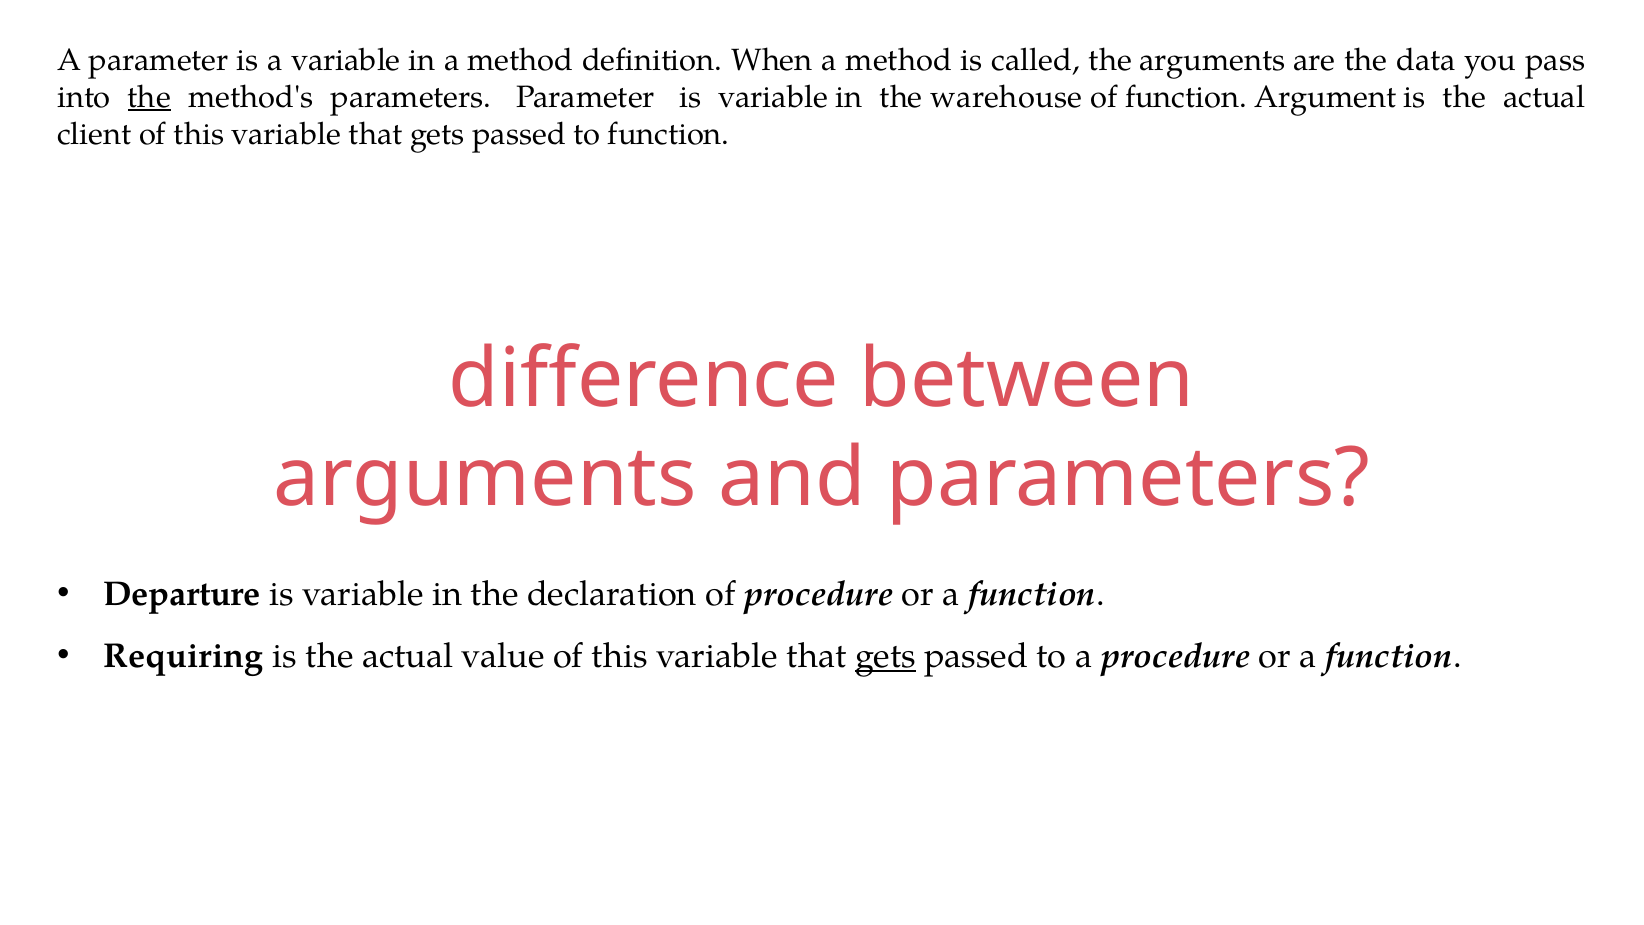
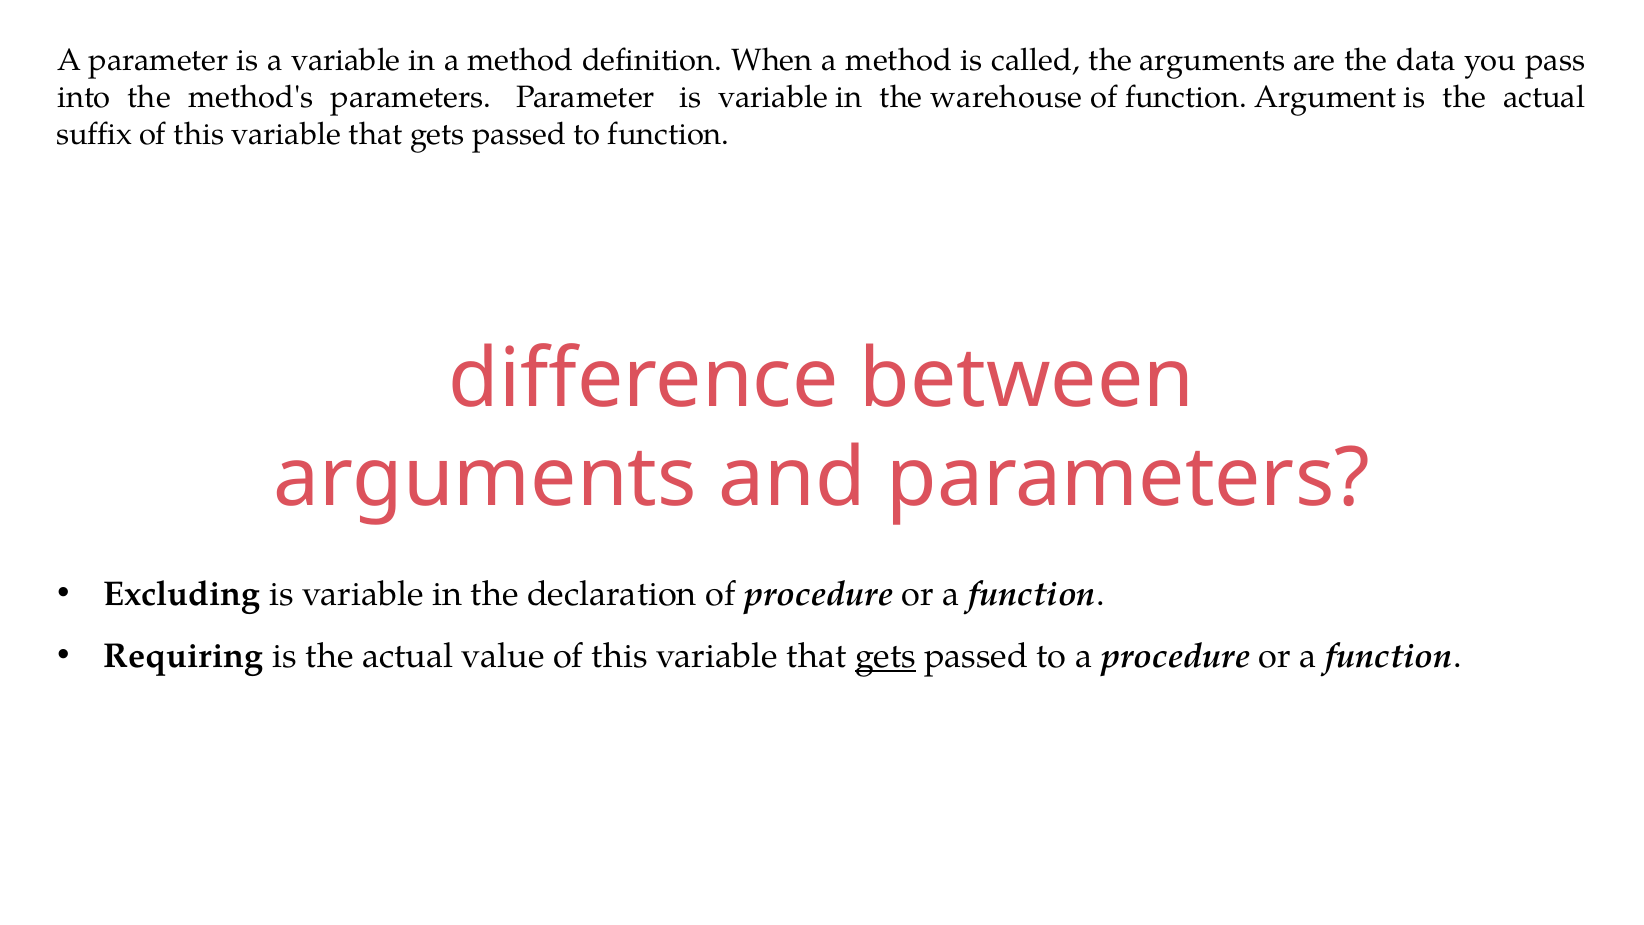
the underline: present -> none (149, 97)
client: client -> suffix (95, 134)
Departure: Departure -> Excluding (182, 594)
